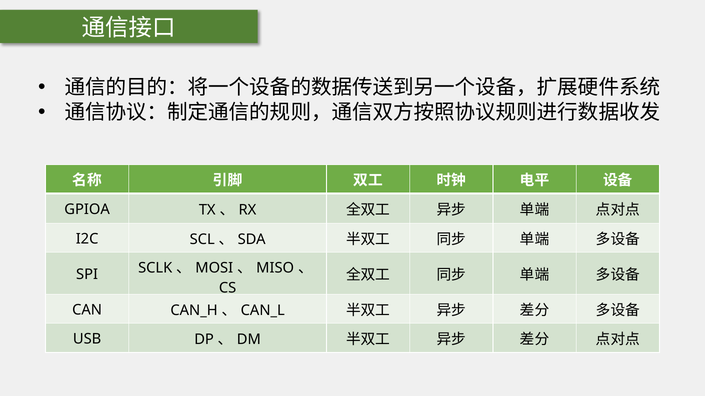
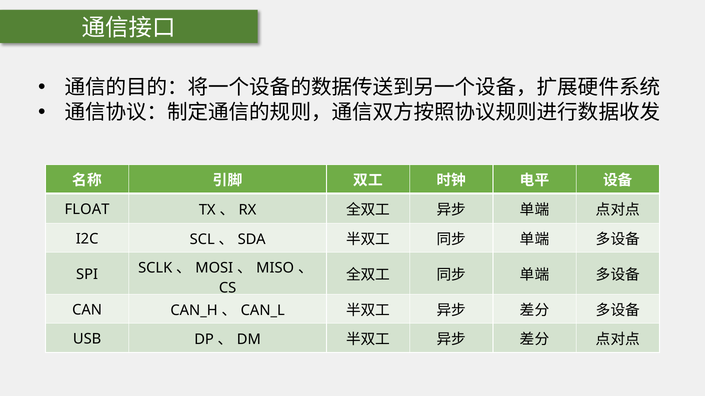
GPIOA: GPIOA -> FLOAT (87, 210)
